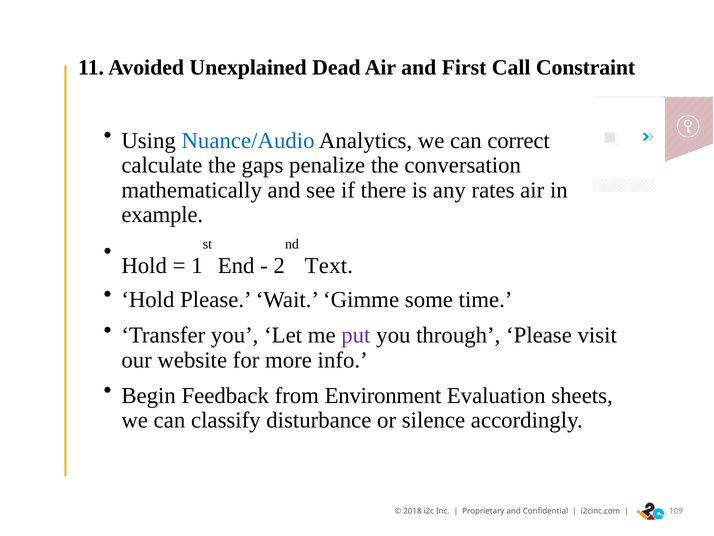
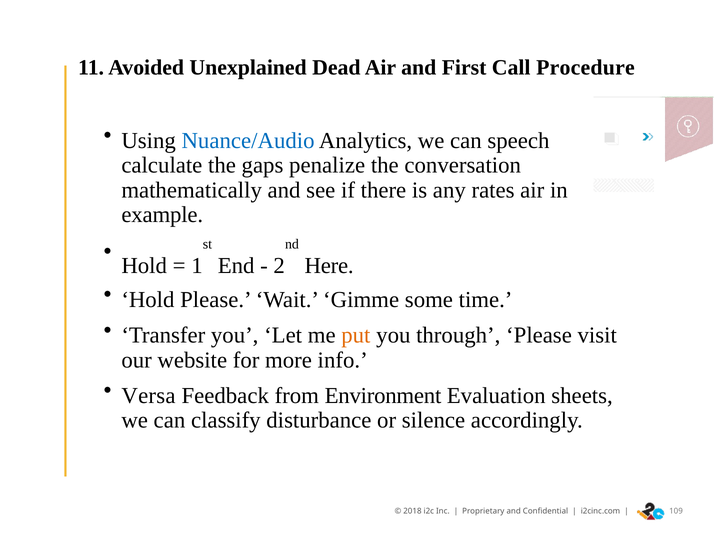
Constraint: Constraint -> Procedure (585, 67)
correct: correct -> speech (518, 141)
Text: Text -> Here (329, 265)
put colour: purple -> orange (356, 335)
Begin: Begin -> Versa (148, 395)
